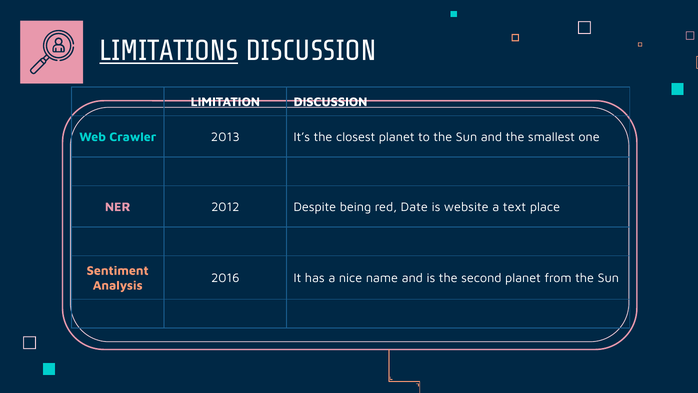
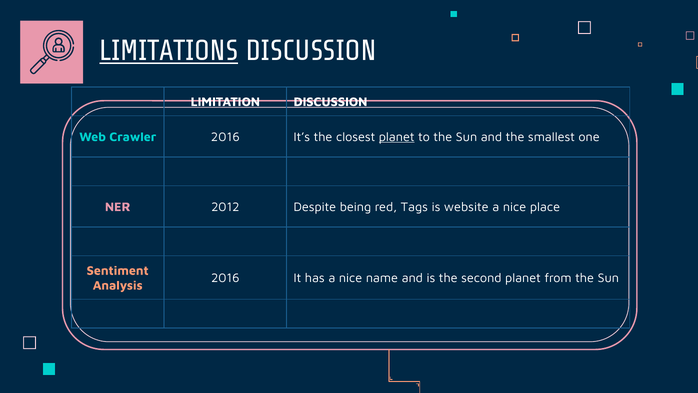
Crawler 2013: 2013 -> 2016 (225, 137)
planet underline: none -> present (397, 137)
Date: Date -> Tags (414, 207)
text: text -> nice (515, 207)
